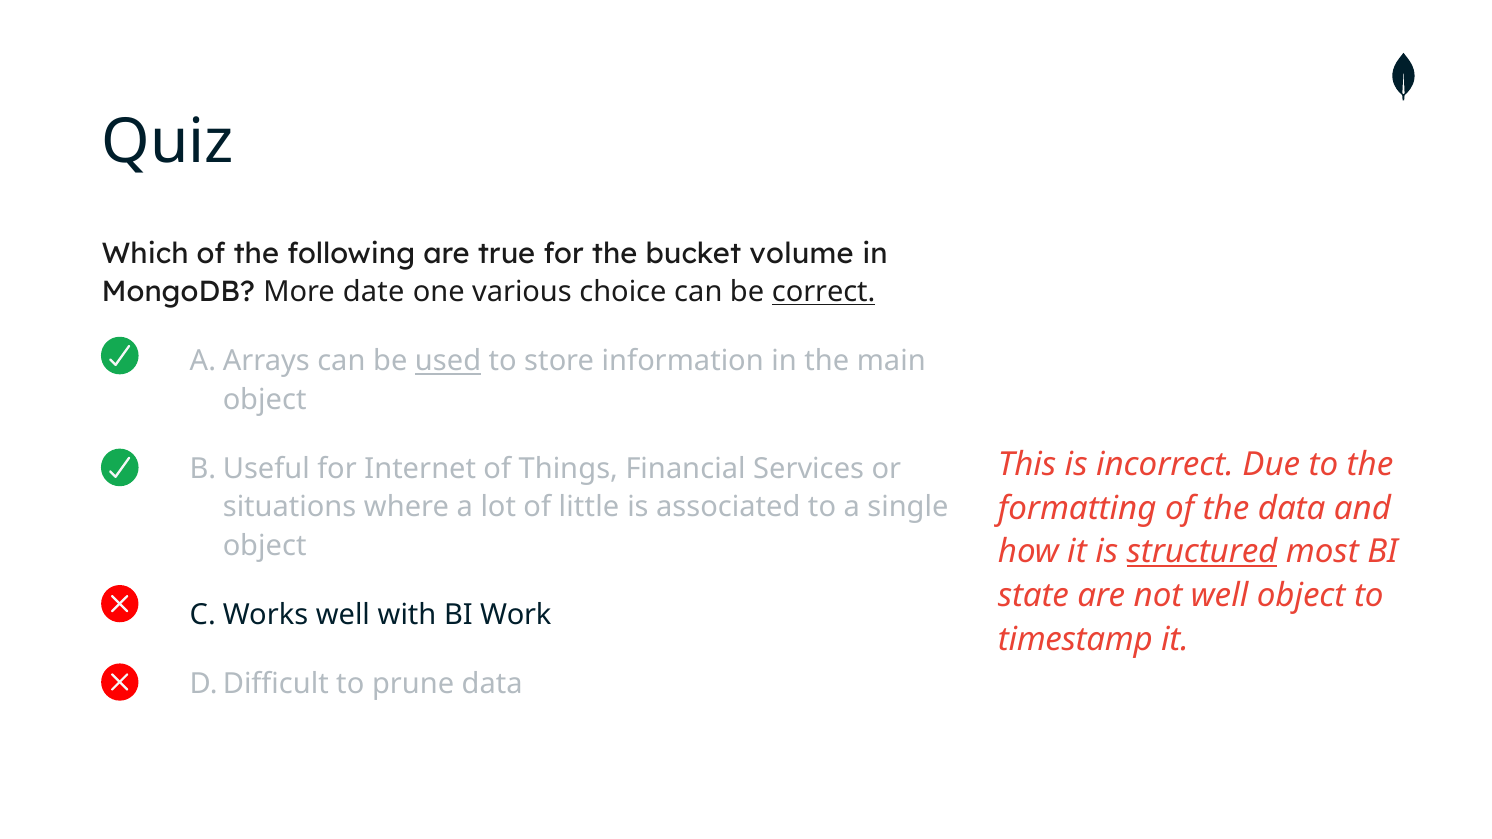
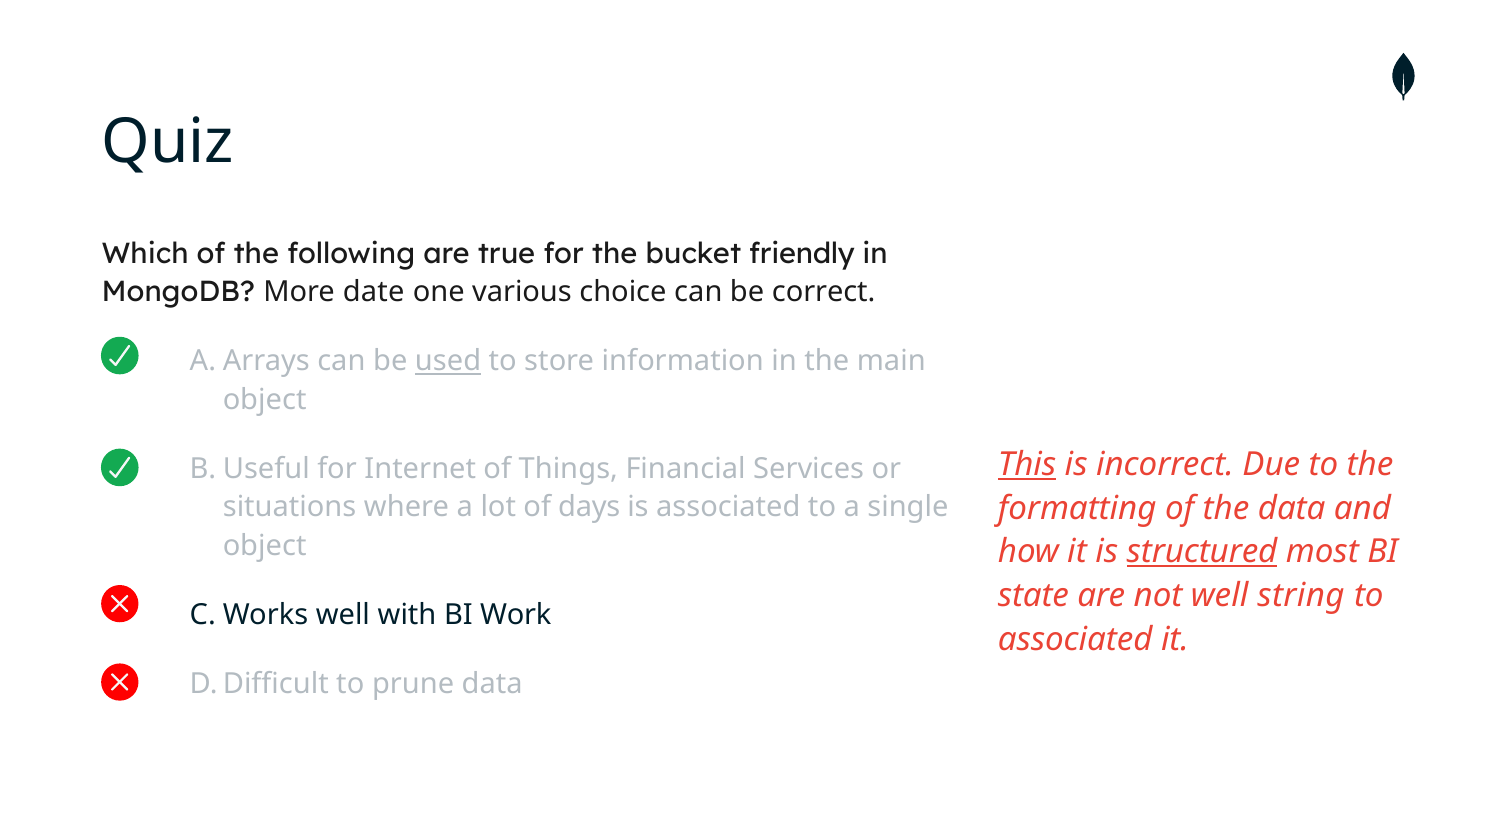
volume: volume -> friendly (802, 254)
correct underline: present -> none (824, 292)
This underline: none -> present (1027, 465)
little: little -> days (589, 507)
well object: object -> string (1301, 596)
timestamp: timestamp -> associated (1075, 639)
